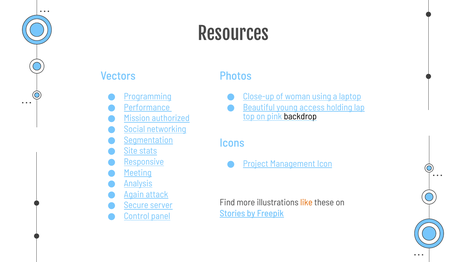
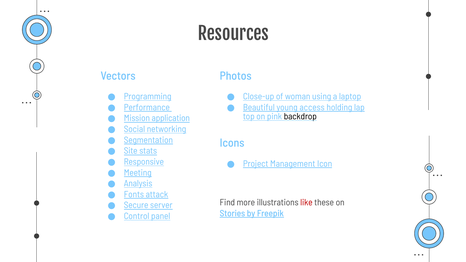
authorized: authorized -> application (171, 118)
Again: Again -> Fonts (134, 195)
like colour: orange -> red (306, 203)
